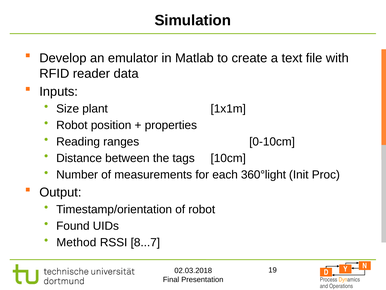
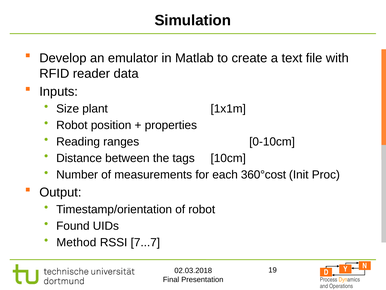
360°light: 360°light -> 360°cost (263, 175)
8...7: 8...7 -> 7...7 (145, 242)
